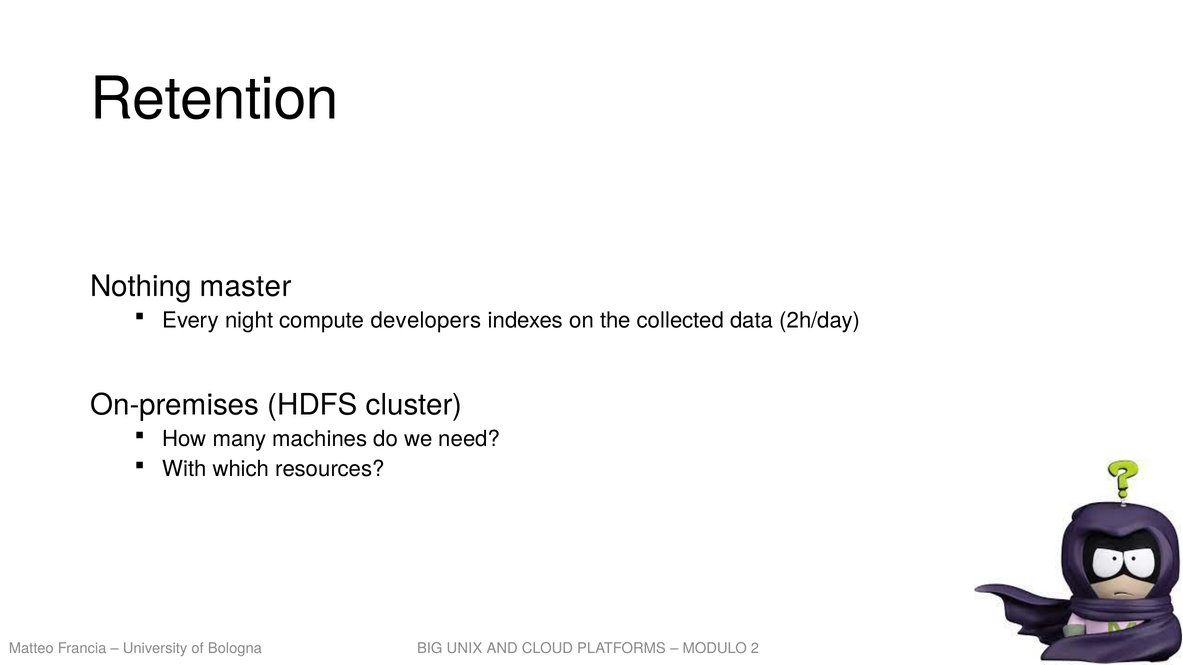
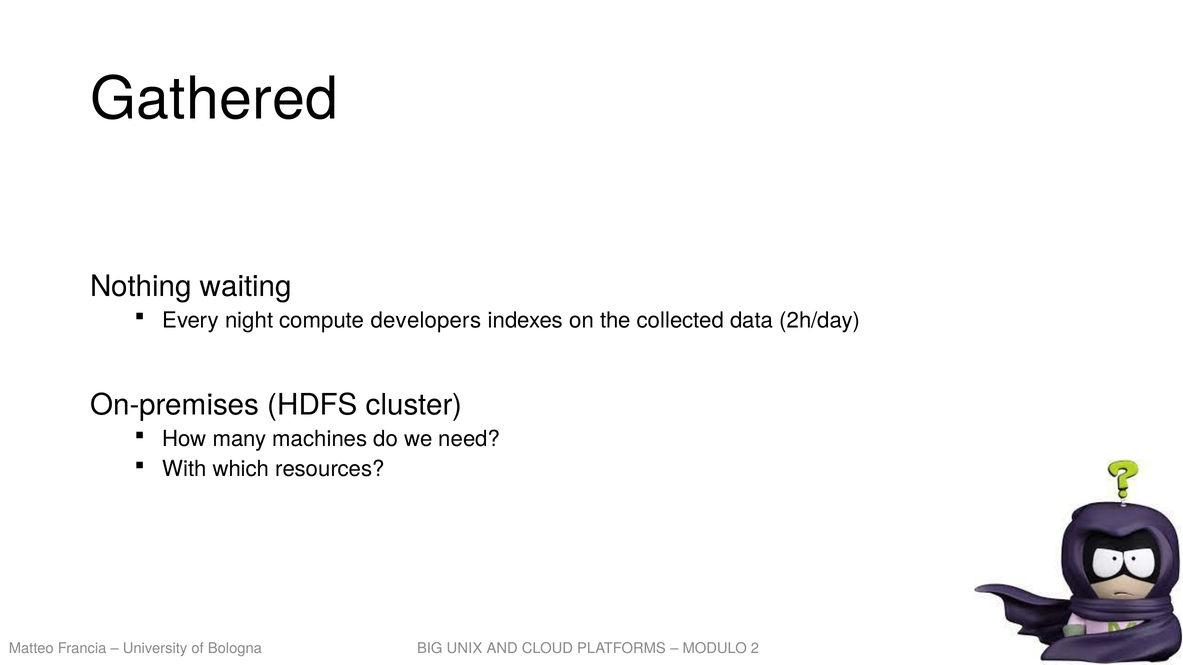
Retention: Retention -> Gathered (214, 99)
master: master -> waiting (246, 287)
